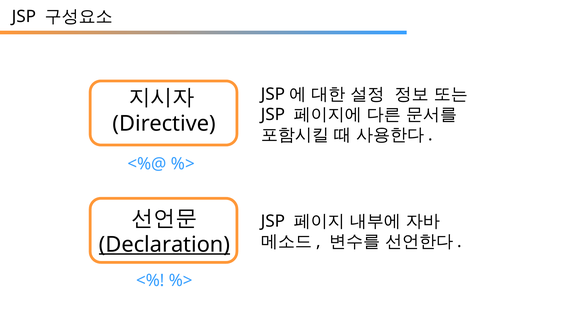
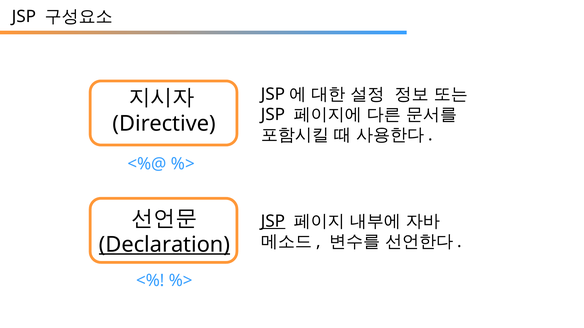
JSP underline: none -> present (273, 222)
